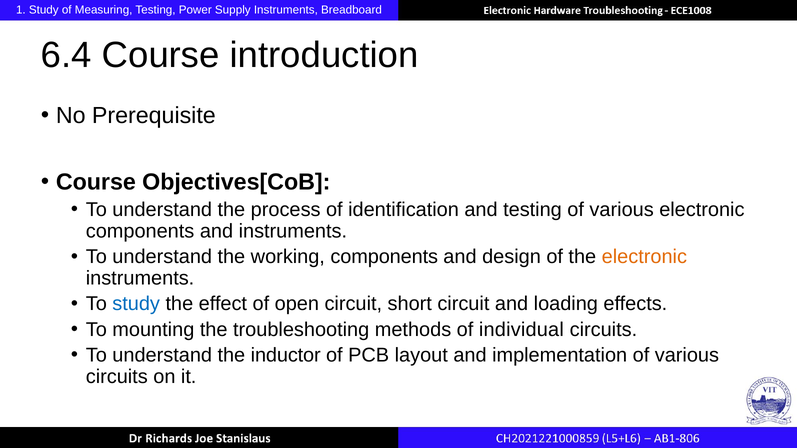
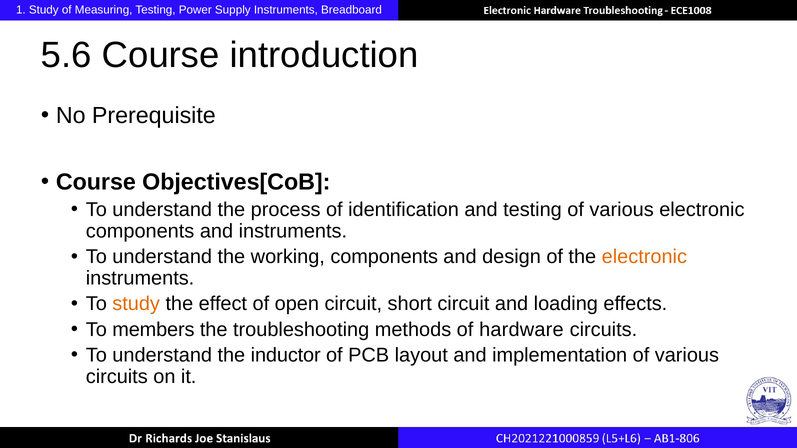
6.4: 6.4 -> 5.6 (66, 55)
study colour: blue -> orange (136, 304)
mounting: mounting -> members (153, 330)
individual: individual -> hardware (521, 330)
